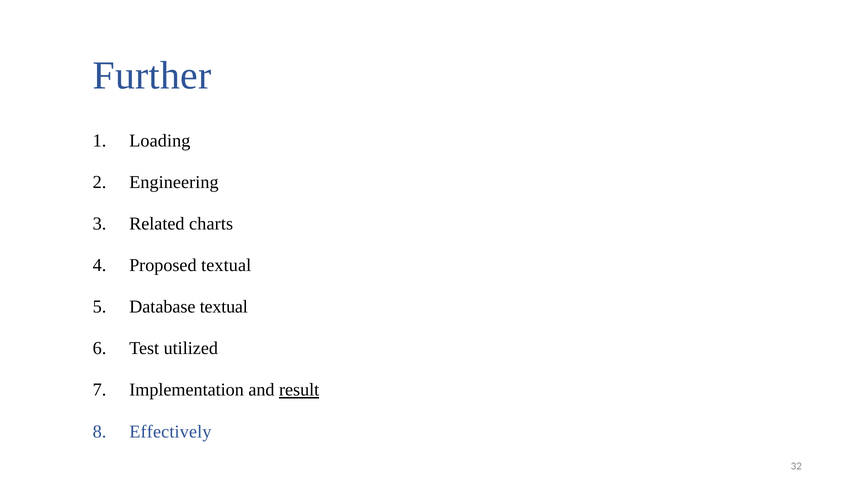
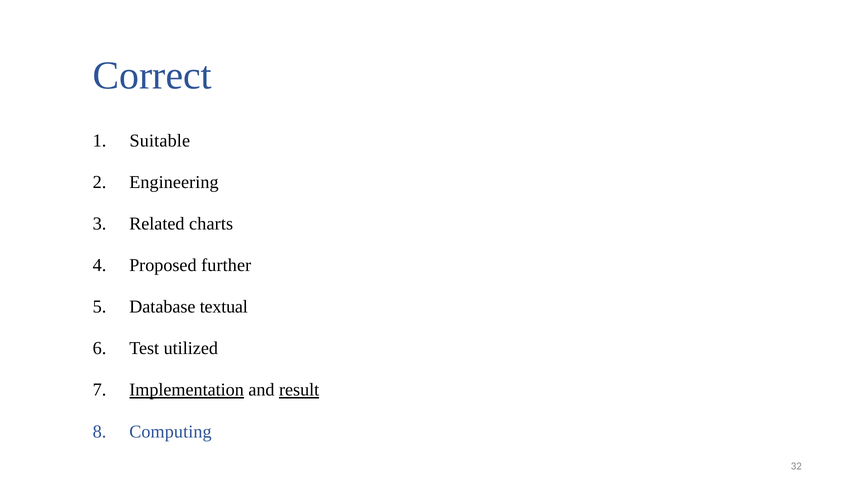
Further: Further -> Correct (152, 76)
Loading: Loading -> Suitable (160, 141)
Proposed textual: textual -> further (226, 265)
Implementation underline: none -> present (187, 390)
Effectively: Effectively -> Computing (170, 432)
